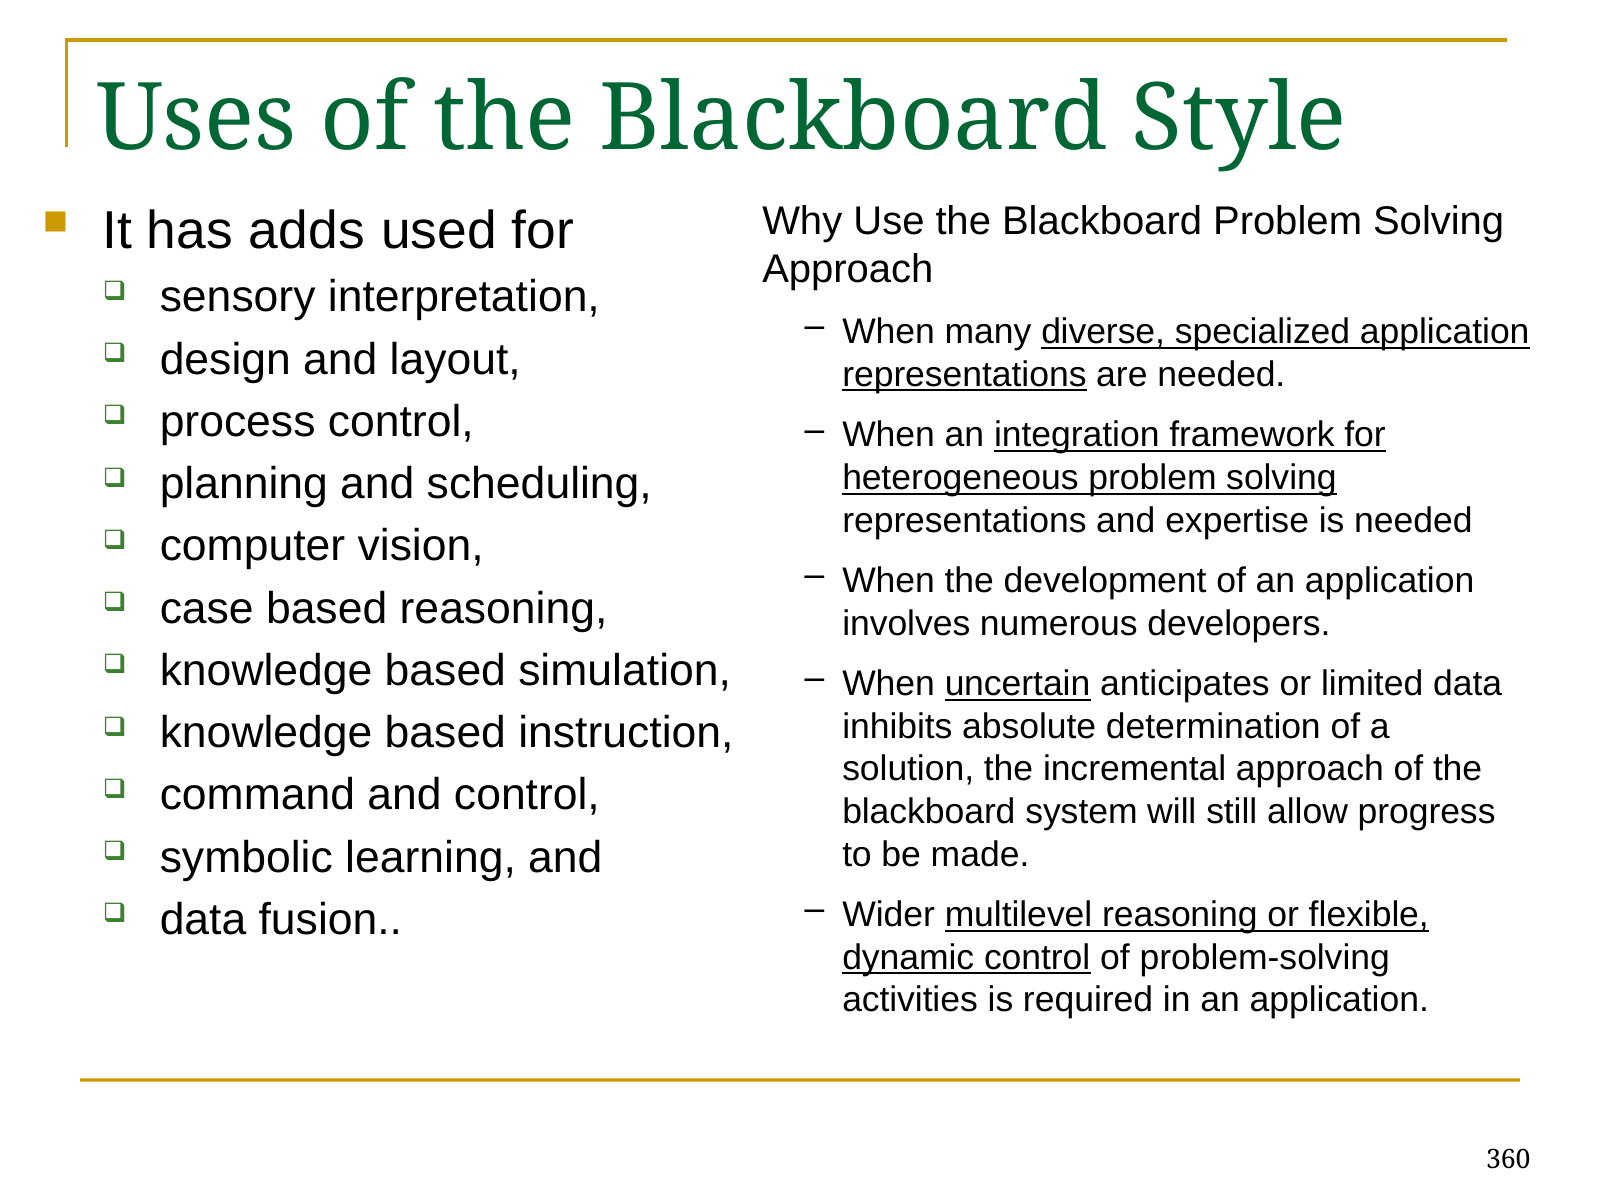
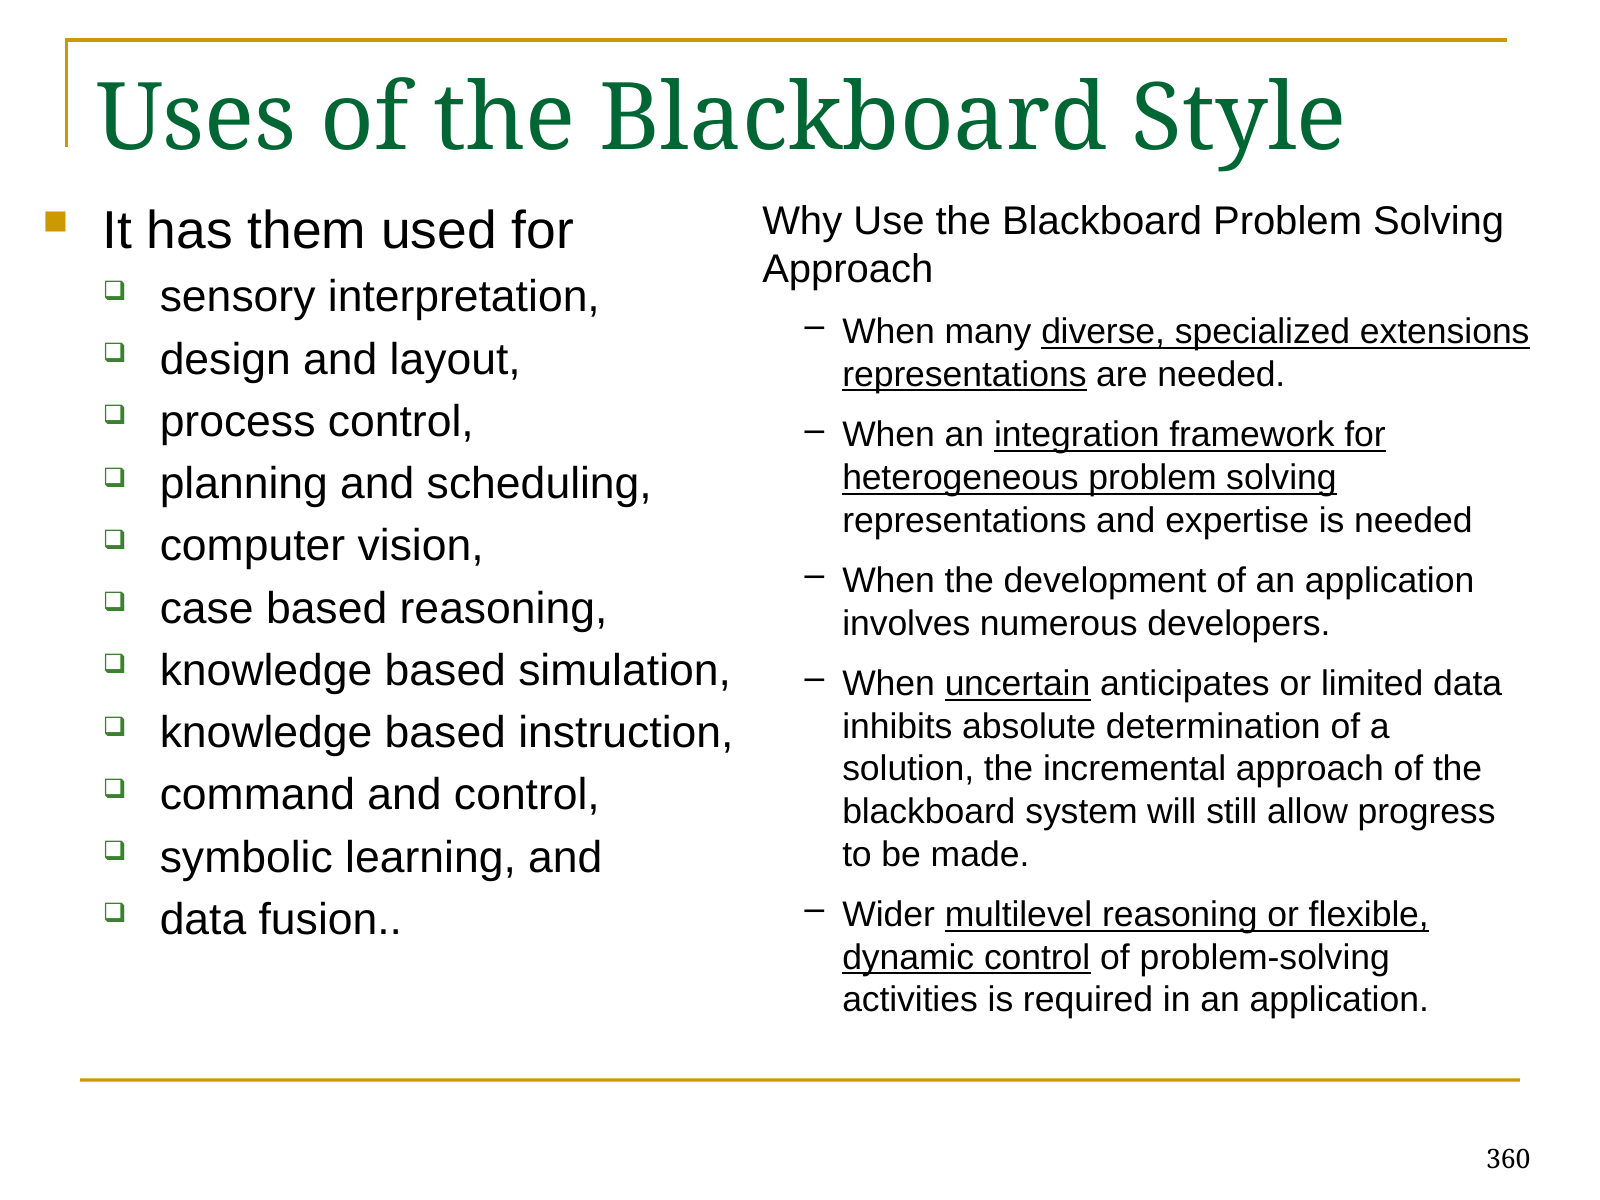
adds: adds -> them (307, 230)
specialized application: application -> extensions (1445, 332)
